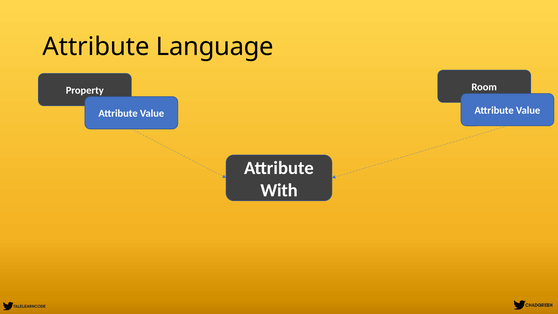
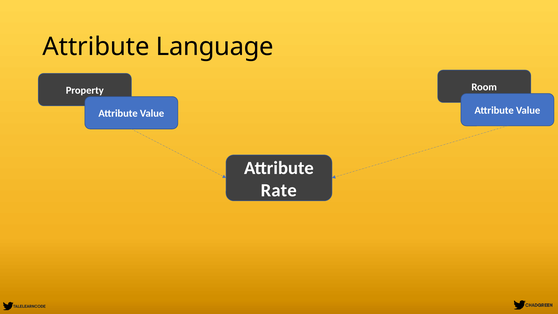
With: With -> Rate (279, 190)
